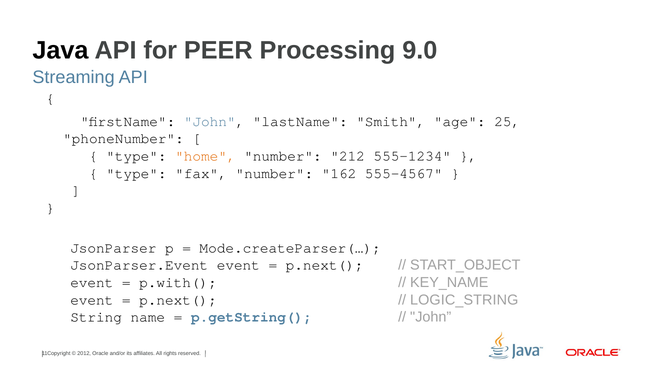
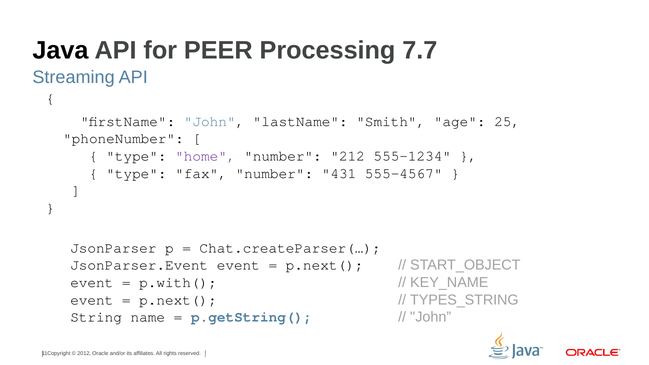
9.0: 9.0 -> 7.7 (420, 50)
home colour: orange -> purple (205, 156)
162: 162 -> 431 (339, 173)
Mode.createParser(…: Mode.createParser(… -> Chat.createParser(… (290, 248)
LOGIC_STRING: LOGIC_STRING -> TYPES_STRING (464, 300)
